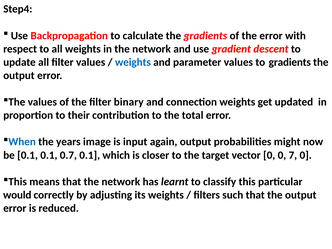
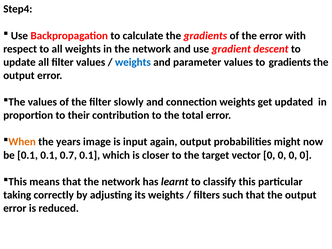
binary: binary -> slowly (129, 102)
When colour: blue -> orange (22, 142)
vector 0 0 7: 7 -> 0 (293, 155)
would: would -> taking (17, 195)
